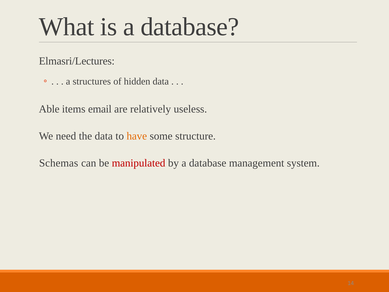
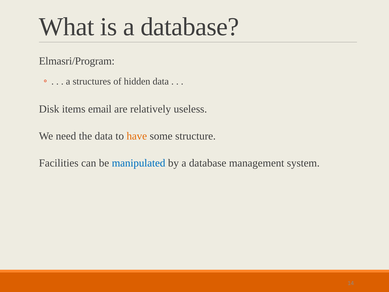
Elmasri/Lectures: Elmasri/Lectures -> Elmasri/Program (77, 61)
Able: Able -> Disk (49, 109)
Schemas: Schemas -> Facilities (59, 163)
manipulated colour: red -> blue (139, 163)
